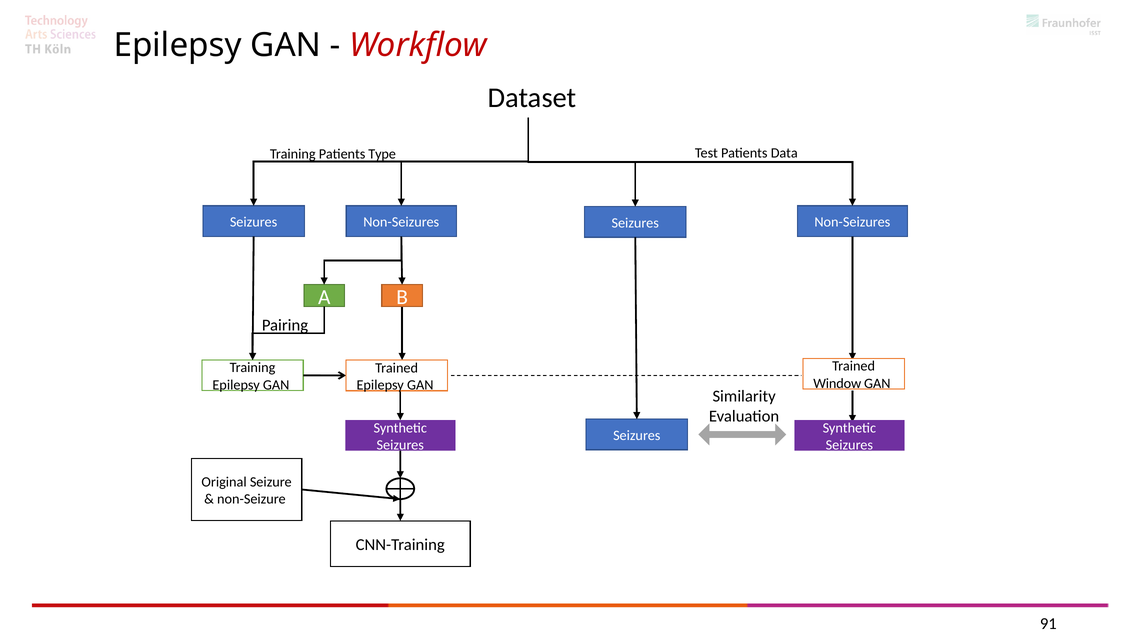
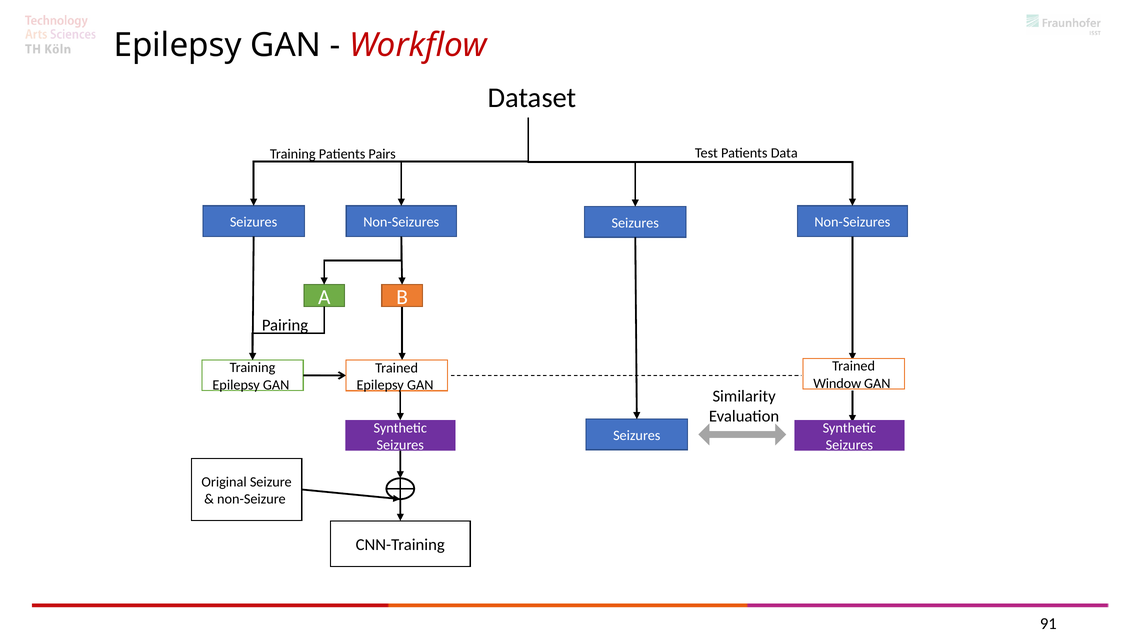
Type: Type -> Pairs (382, 154)
